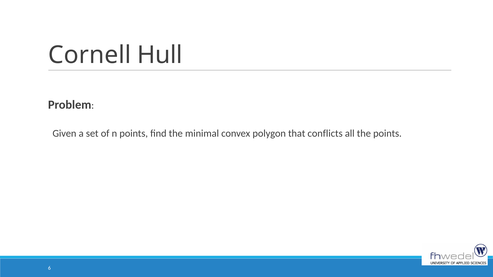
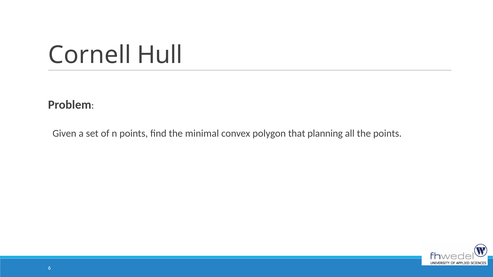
conflicts: conflicts -> planning (325, 134)
